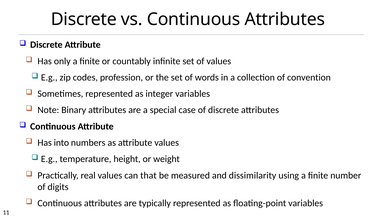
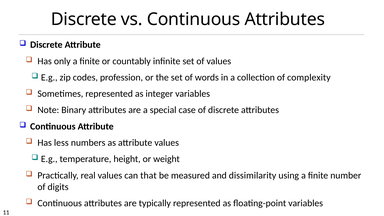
convention: convention -> complexity (309, 77)
into: into -> less (61, 143)
